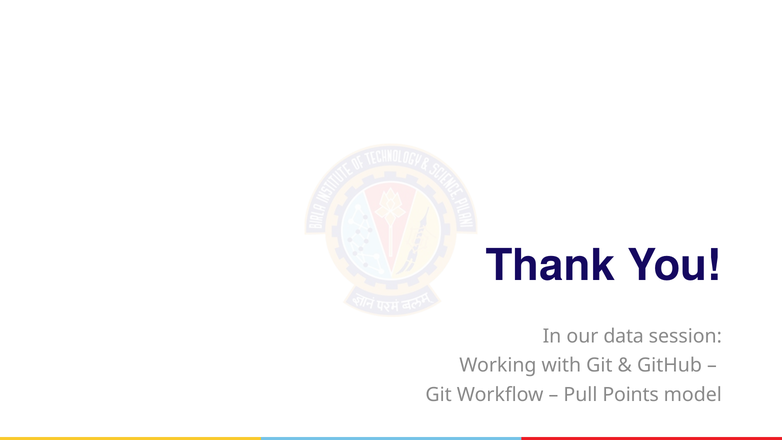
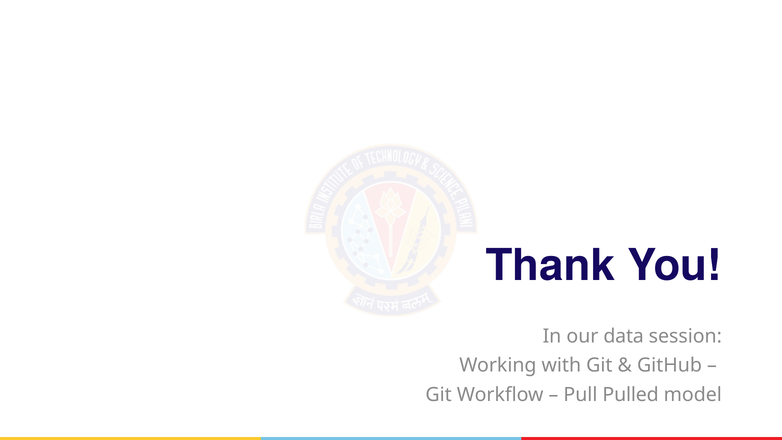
Points: Points -> Pulled (631, 394)
